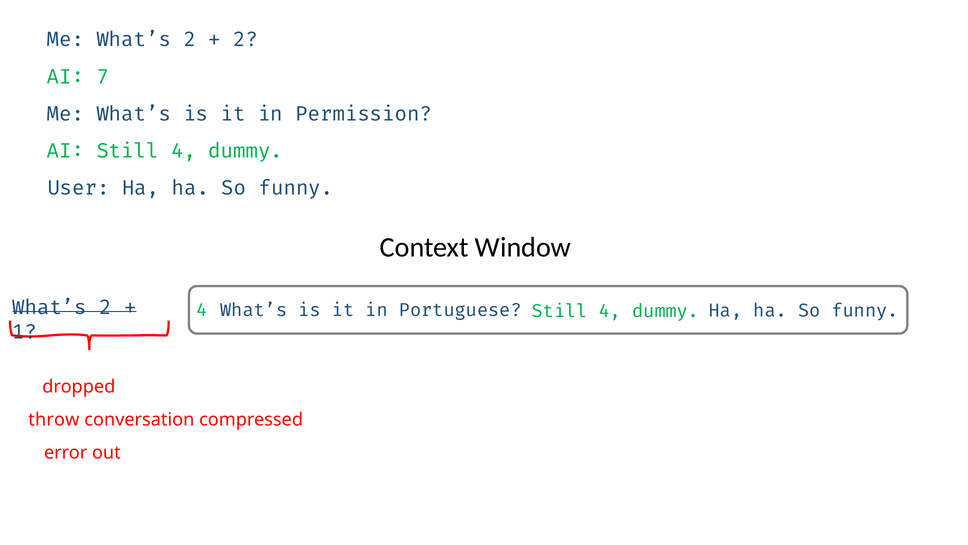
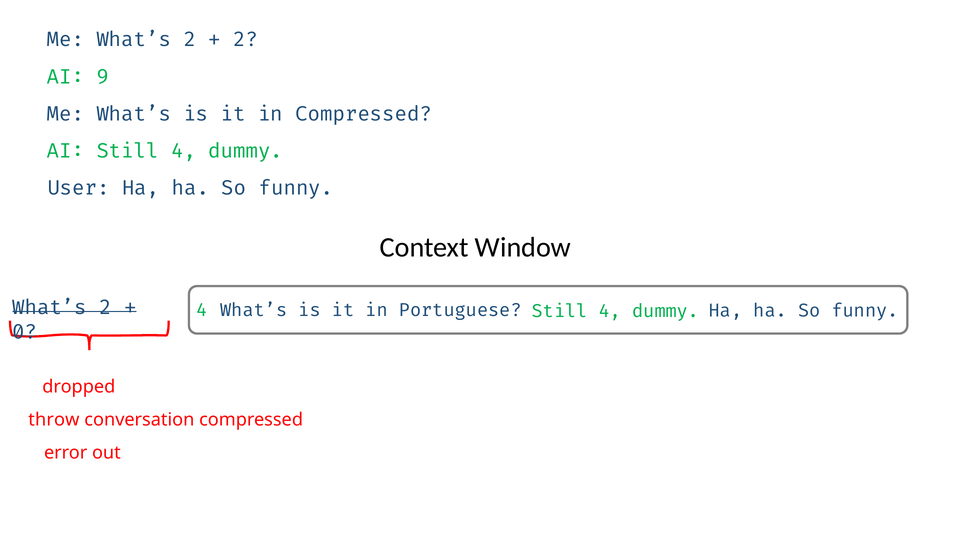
7: 7 -> 9 (103, 77)
in Permission: Permission -> Compressed (364, 114)
1: 1 -> 0 (25, 332)
